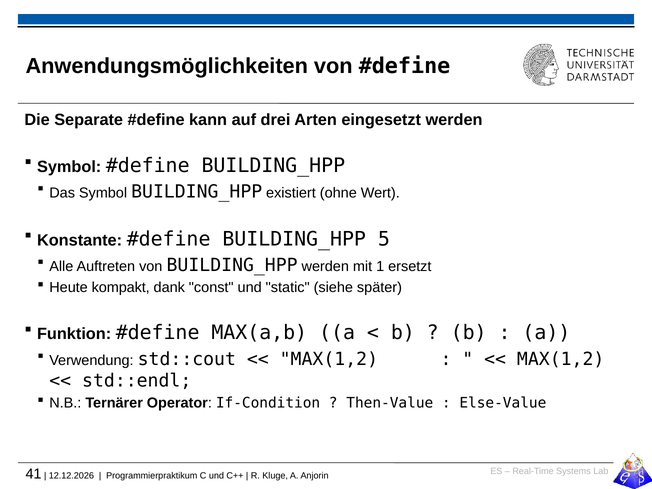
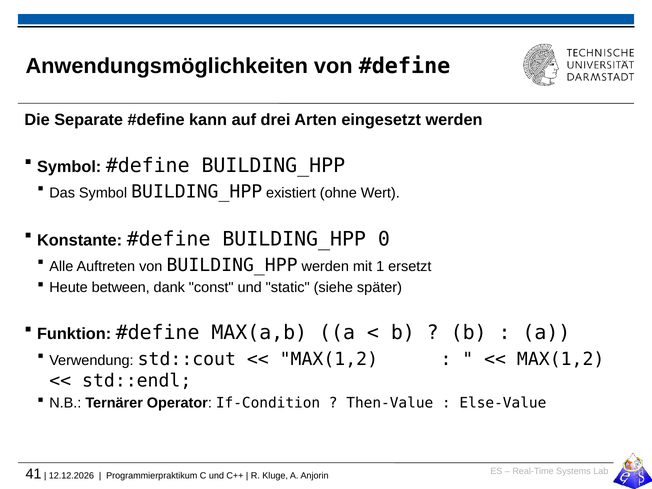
5: 5 -> 0 (384, 239)
kompakt: kompakt -> between (121, 288)
